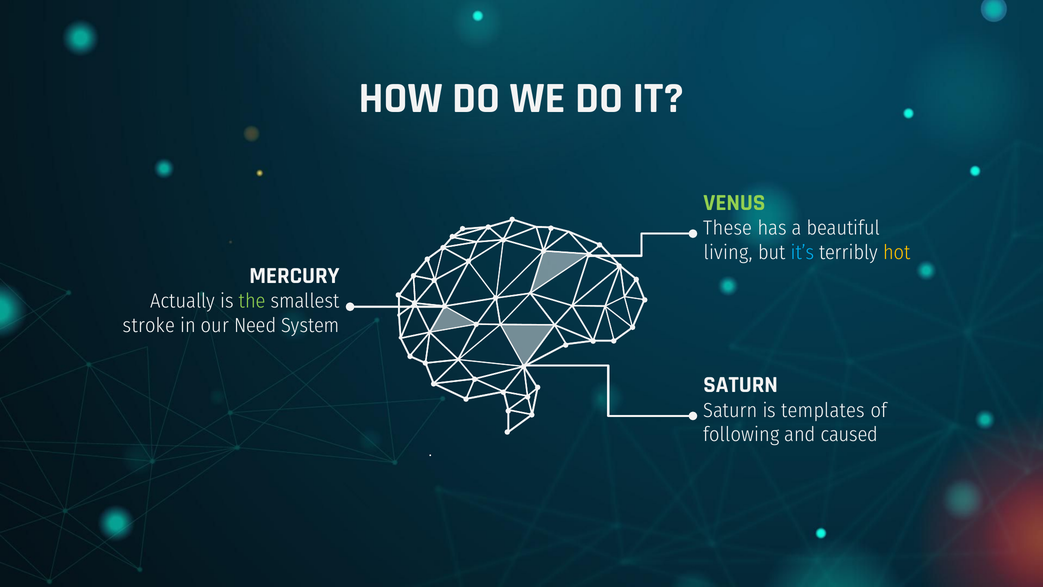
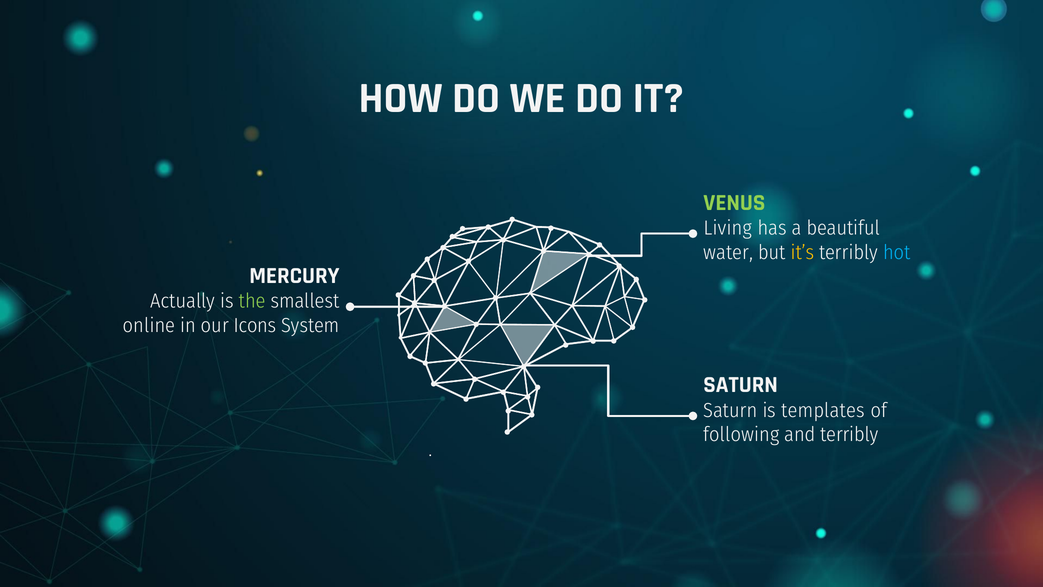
These: These -> Living (728, 228)
living: living -> water (728, 252)
it’s colour: light blue -> yellow (802, 252)
hot colour: yellow -> light blue (897, 252)
stroke: stroke -> online (149, 325)
Need: Need -> Icons (255, 325)
and caused: caused -> terribly (849, 435)
